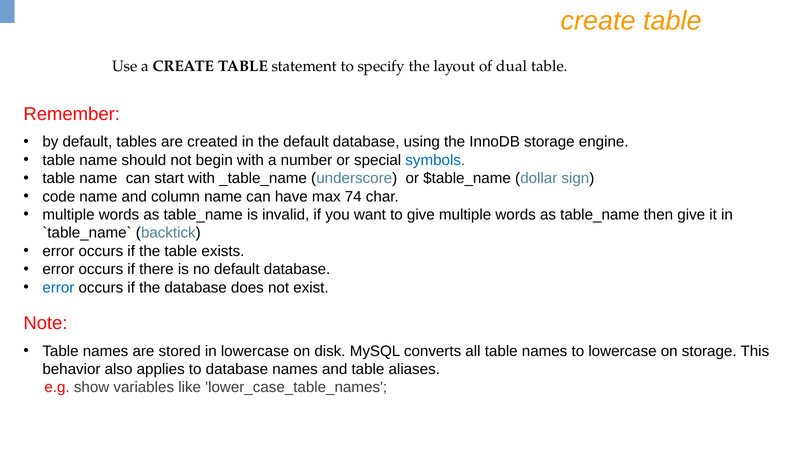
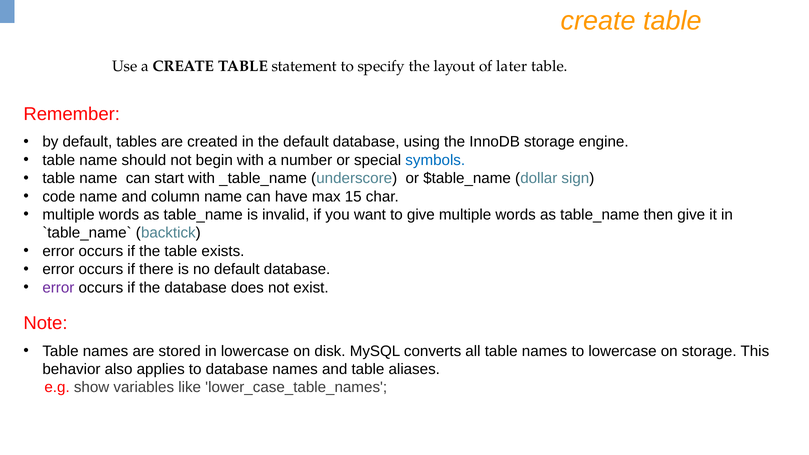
dual: dual -> later (512, 66)
74: 74 -> 15 (353, 197)
error colour: blue -> purple (58, 288)
